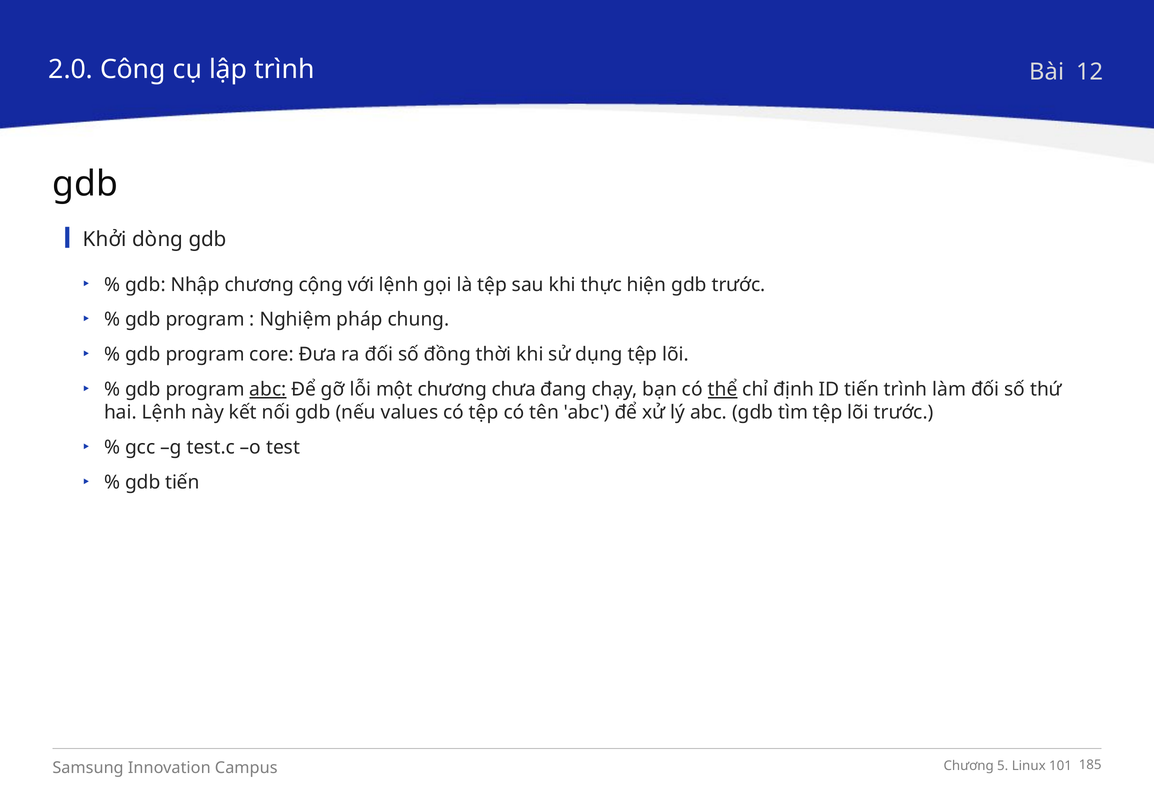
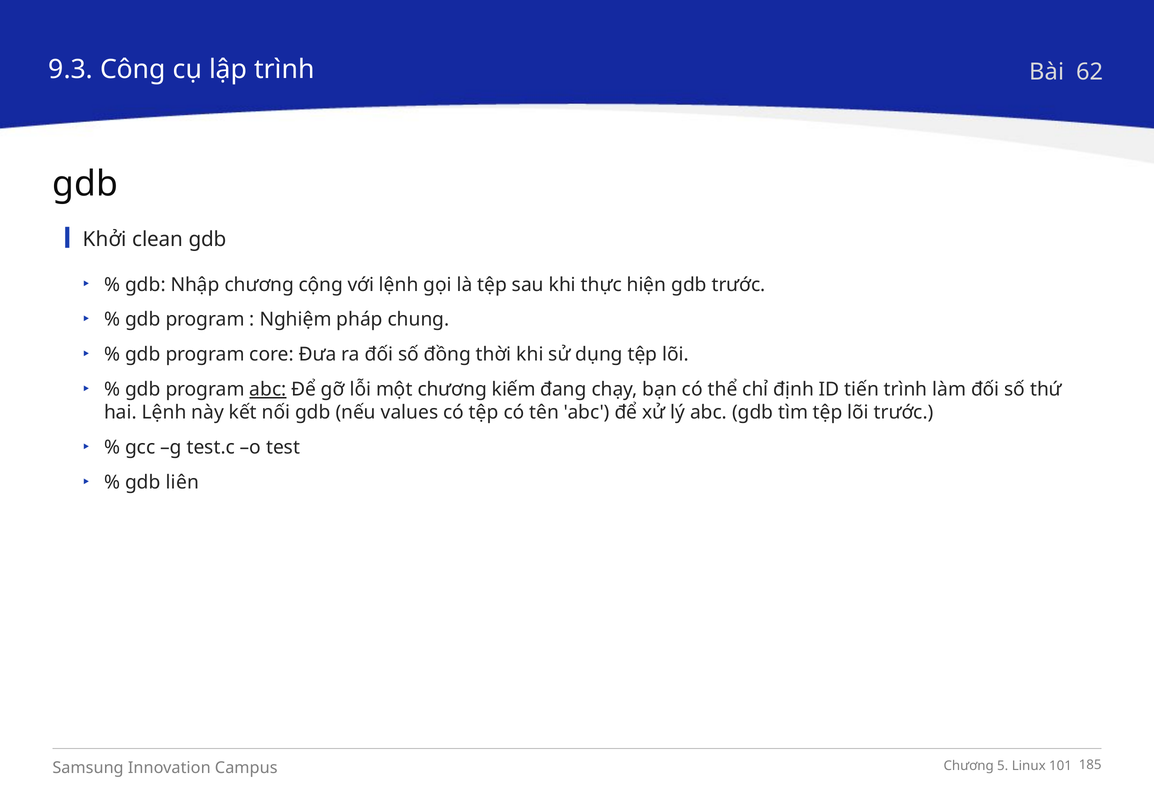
2.0: 2.0 -> 9.3 (71, 70)
12: 12 -> 62 (1090, 72)
dòng: dòng -> clean (158, 239)
chưa: chưa -> kiếm (514, 390)
thể underline: present -> none (723, 390)
gdb tiến: tiến -> liên (182, 483)
